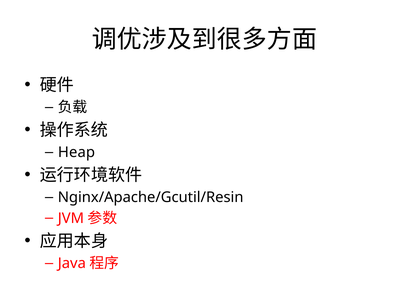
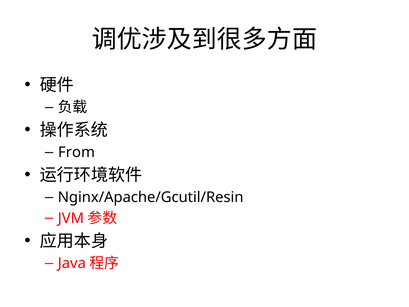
Heap: Heap -> From (76, 152)
